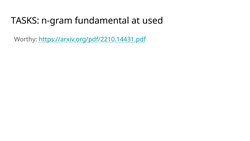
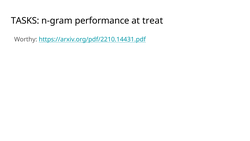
fundamental: fundamental -> performance (102, 21)
used: used -> treat (153, 21)
